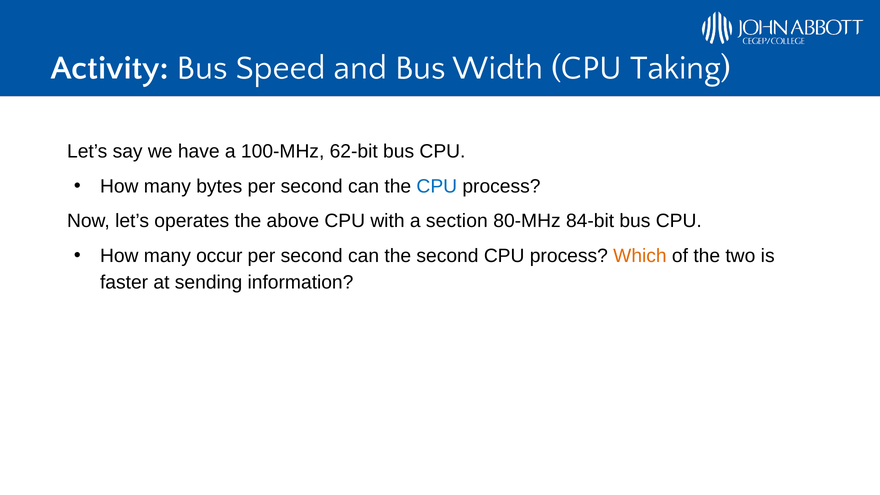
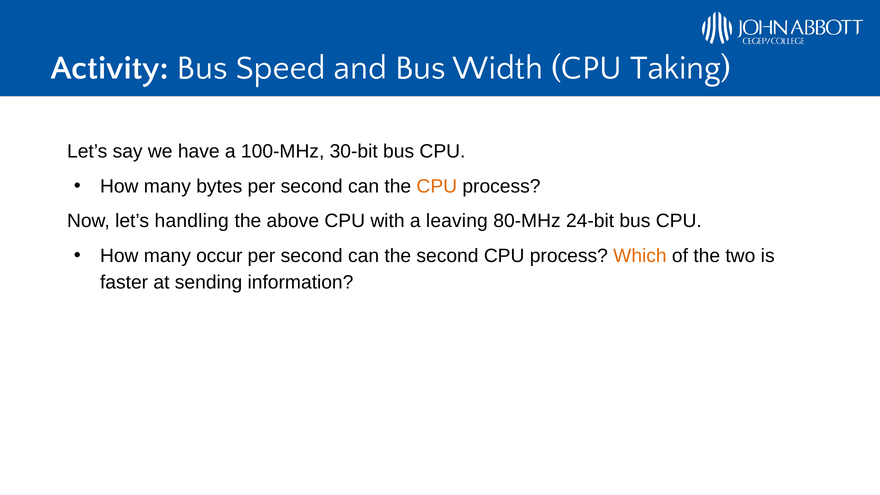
62-bit: 62-bit -> 30-bit (354, 151)
CPU colour: blue -> orange (437, 186)
operates: operates -> handling (192, 221)
section: section -> leaving (457, 221)
84-bit: 84-bit -> 24-bit (590, 221)
